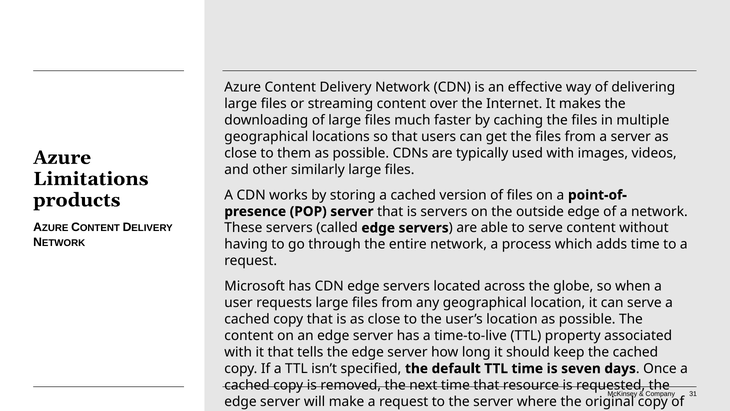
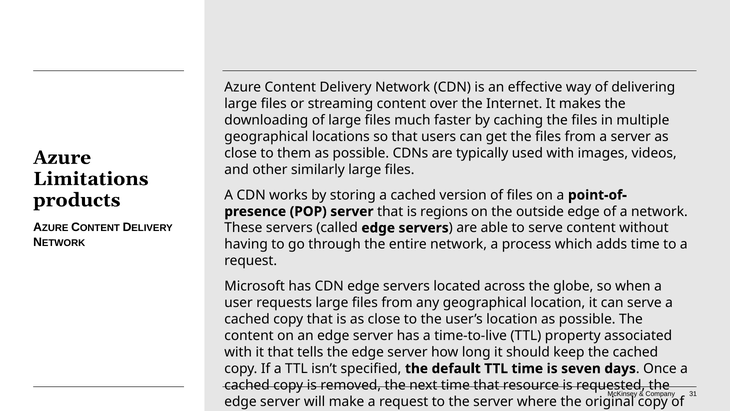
is servers: servers -> regions (444, 211)
